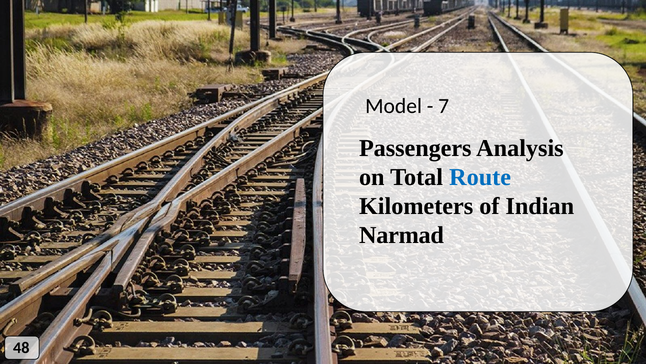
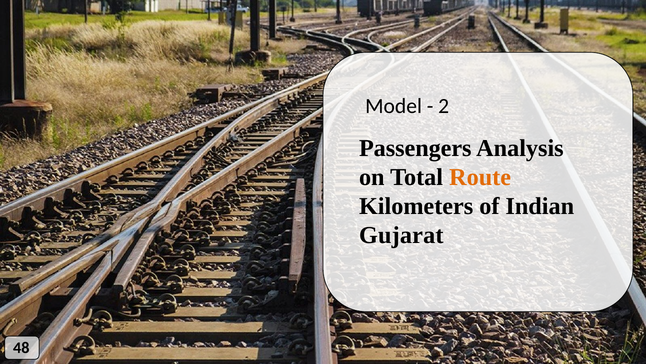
7: 7 -> 2 (444, 106)
Route colour: blue -> orange (480, 177)
Narmad: Narmad -> Gujarat (401, 235)
